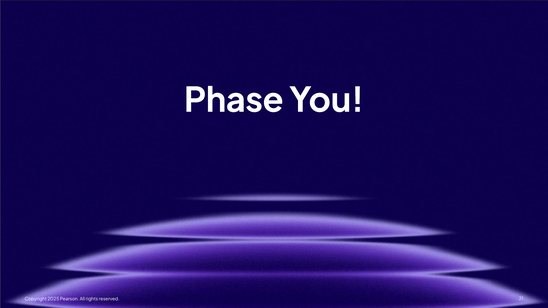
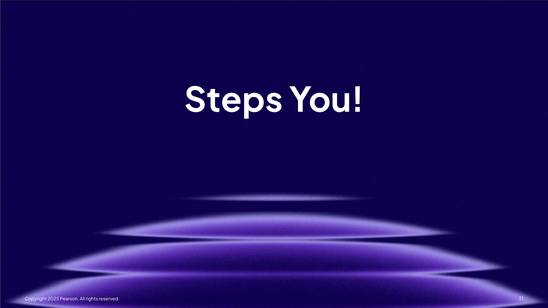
Phase: Phase -> Steps (234, 101)
